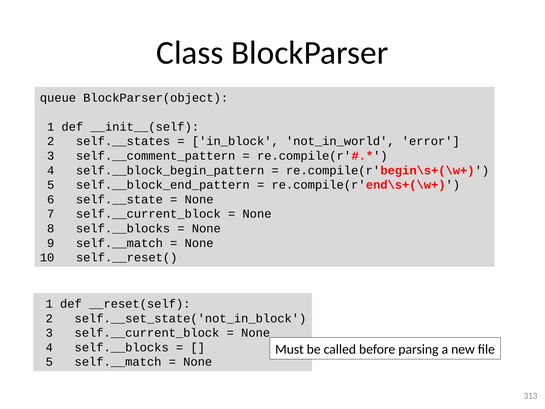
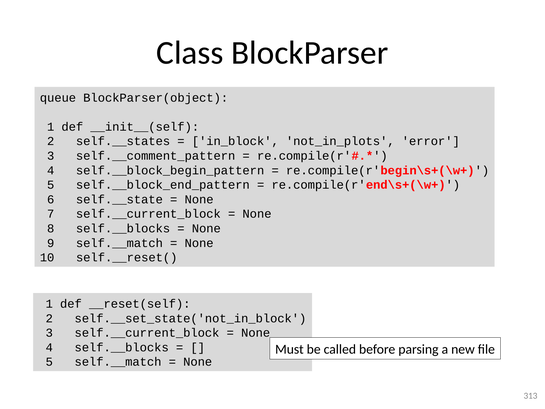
not_in_world: not_in_world -> not_in_plots (340, 141)
